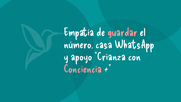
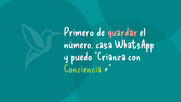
Empatía: Empatía -> Primero (79, 32)
apoyo: apoyo -> puedo (82, 57)
Conciencia colour: pink -> light green (83, 69)
